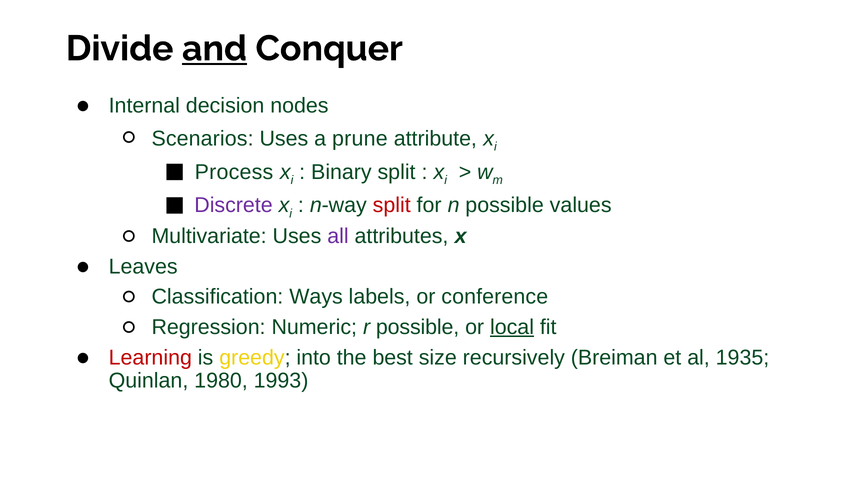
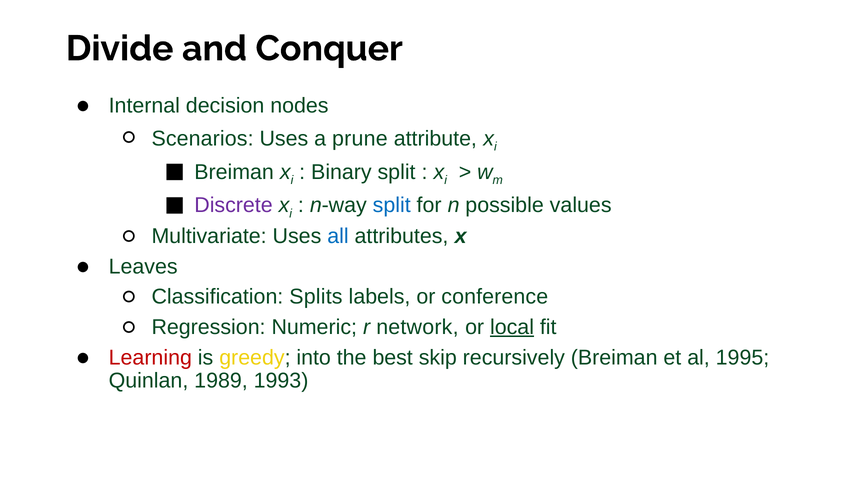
and underline: present -> none (215, 48)
Process: Process -> Breiman (234, 172)
split colour: red -> blue (392, 205)
all colour: purple -> blue (338, 236)
Ways: Ways -> Splits (316, 297)
r possible: possible -> network (417, 327)
size: size -> skip (438, 357)
1935: 1935 -> 1995 (742, 357)
1980: 1980 -> 1989 (221, 380)
